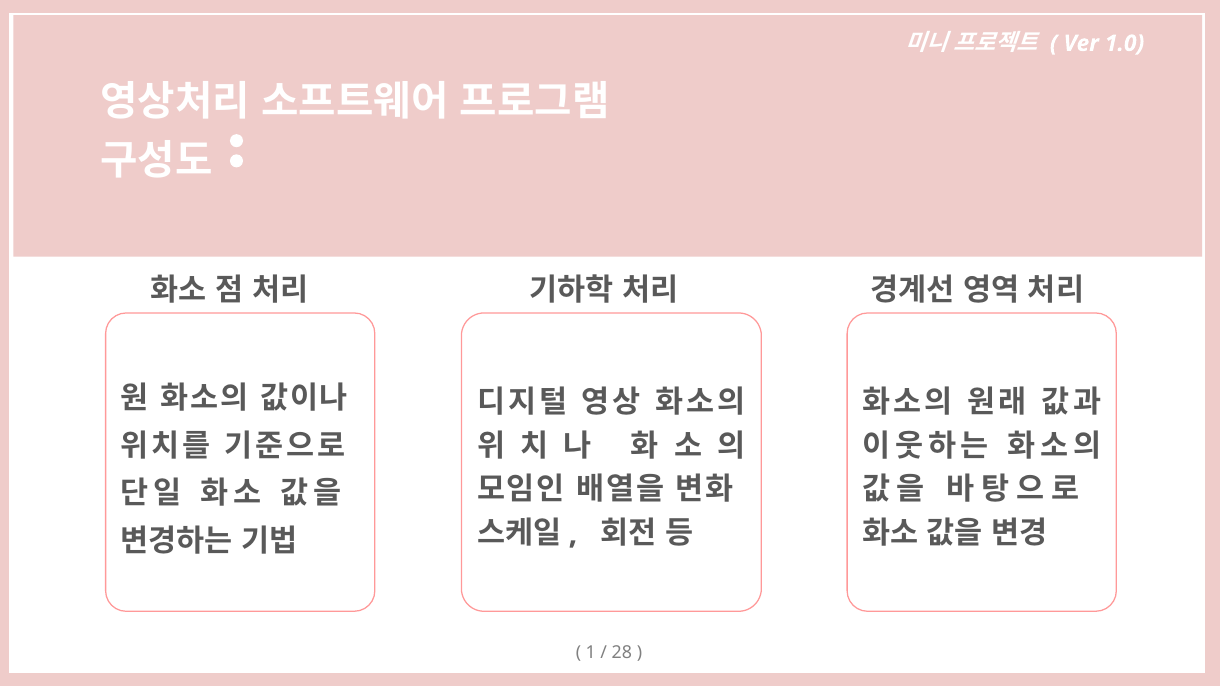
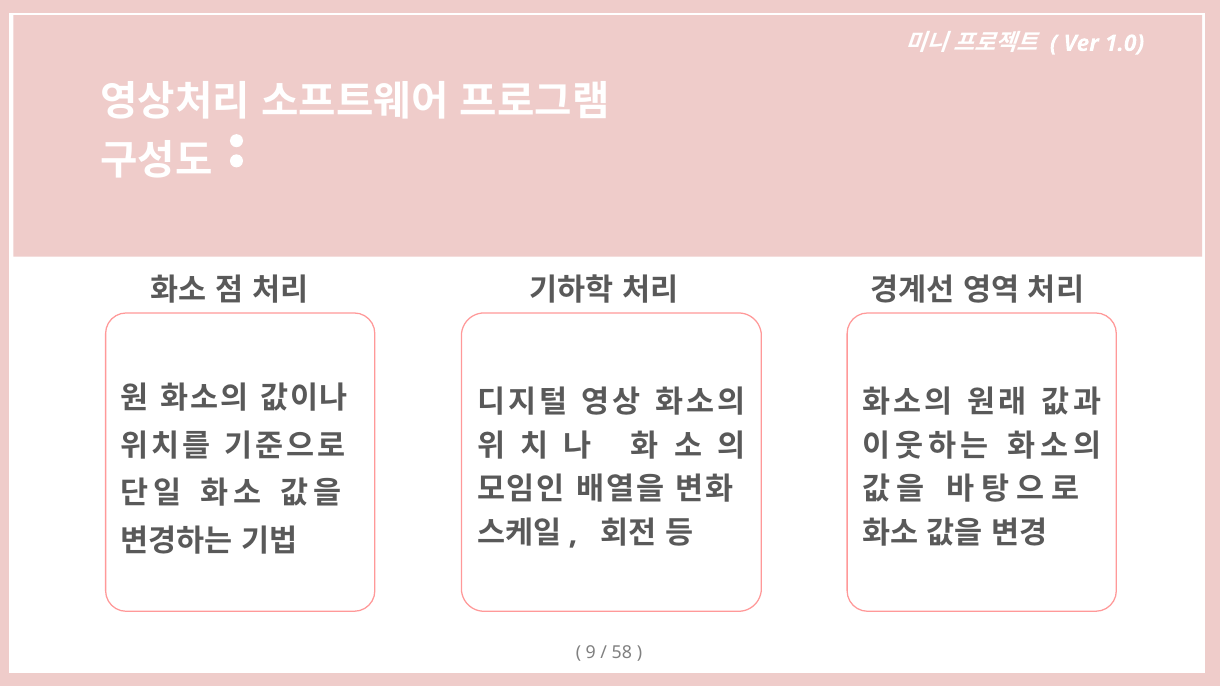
1: 1 -> 9 (591, 653)
28: 28 -> 58 (622, 653)
